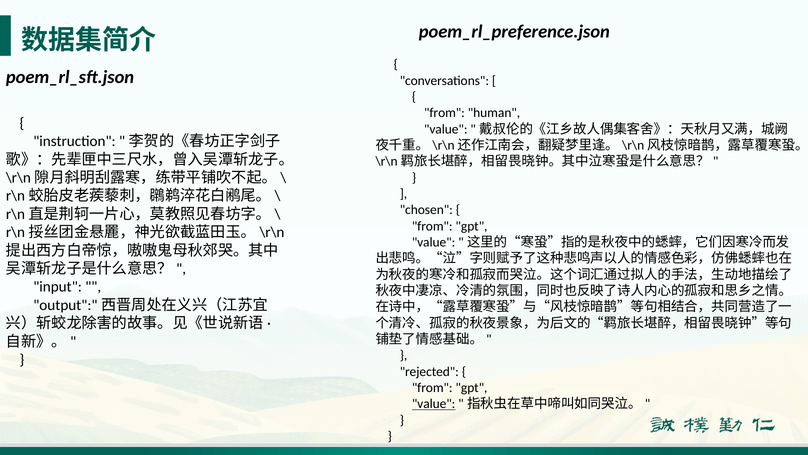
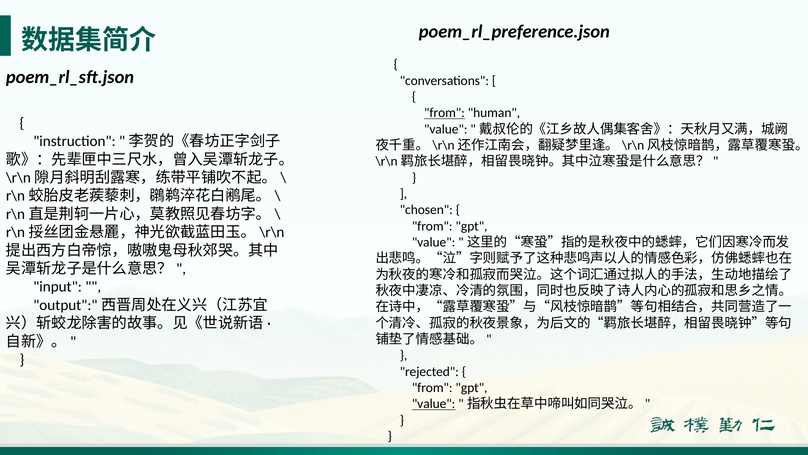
from underline: none -> present (444, 113)
